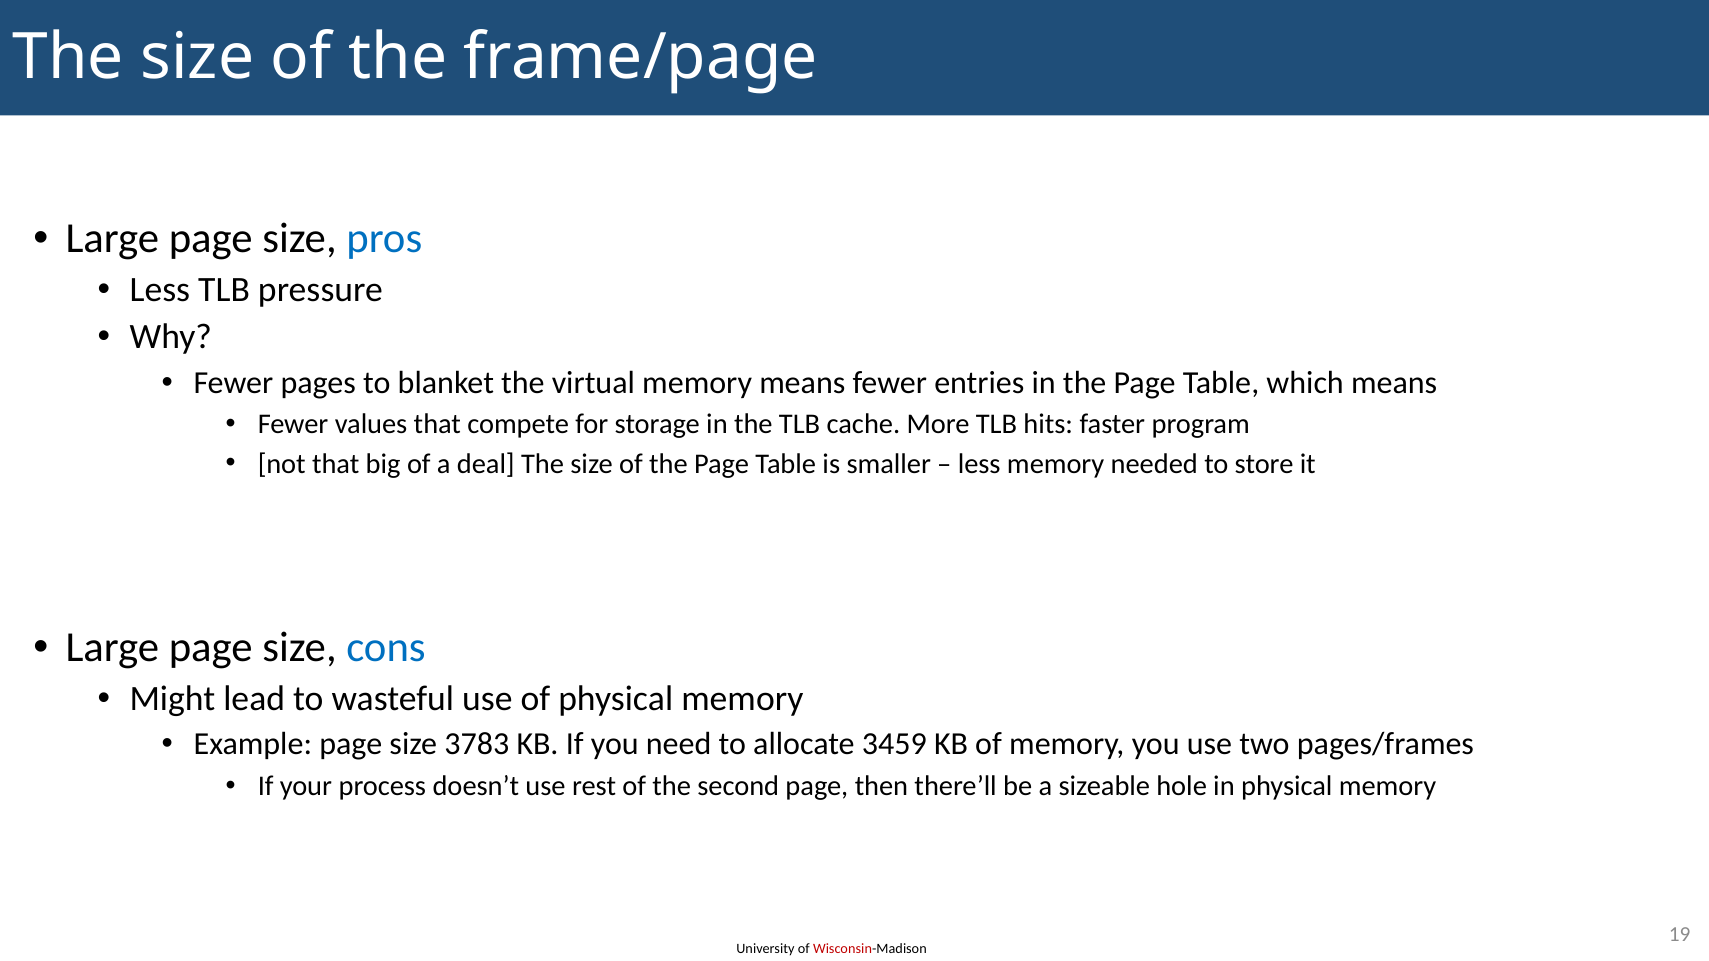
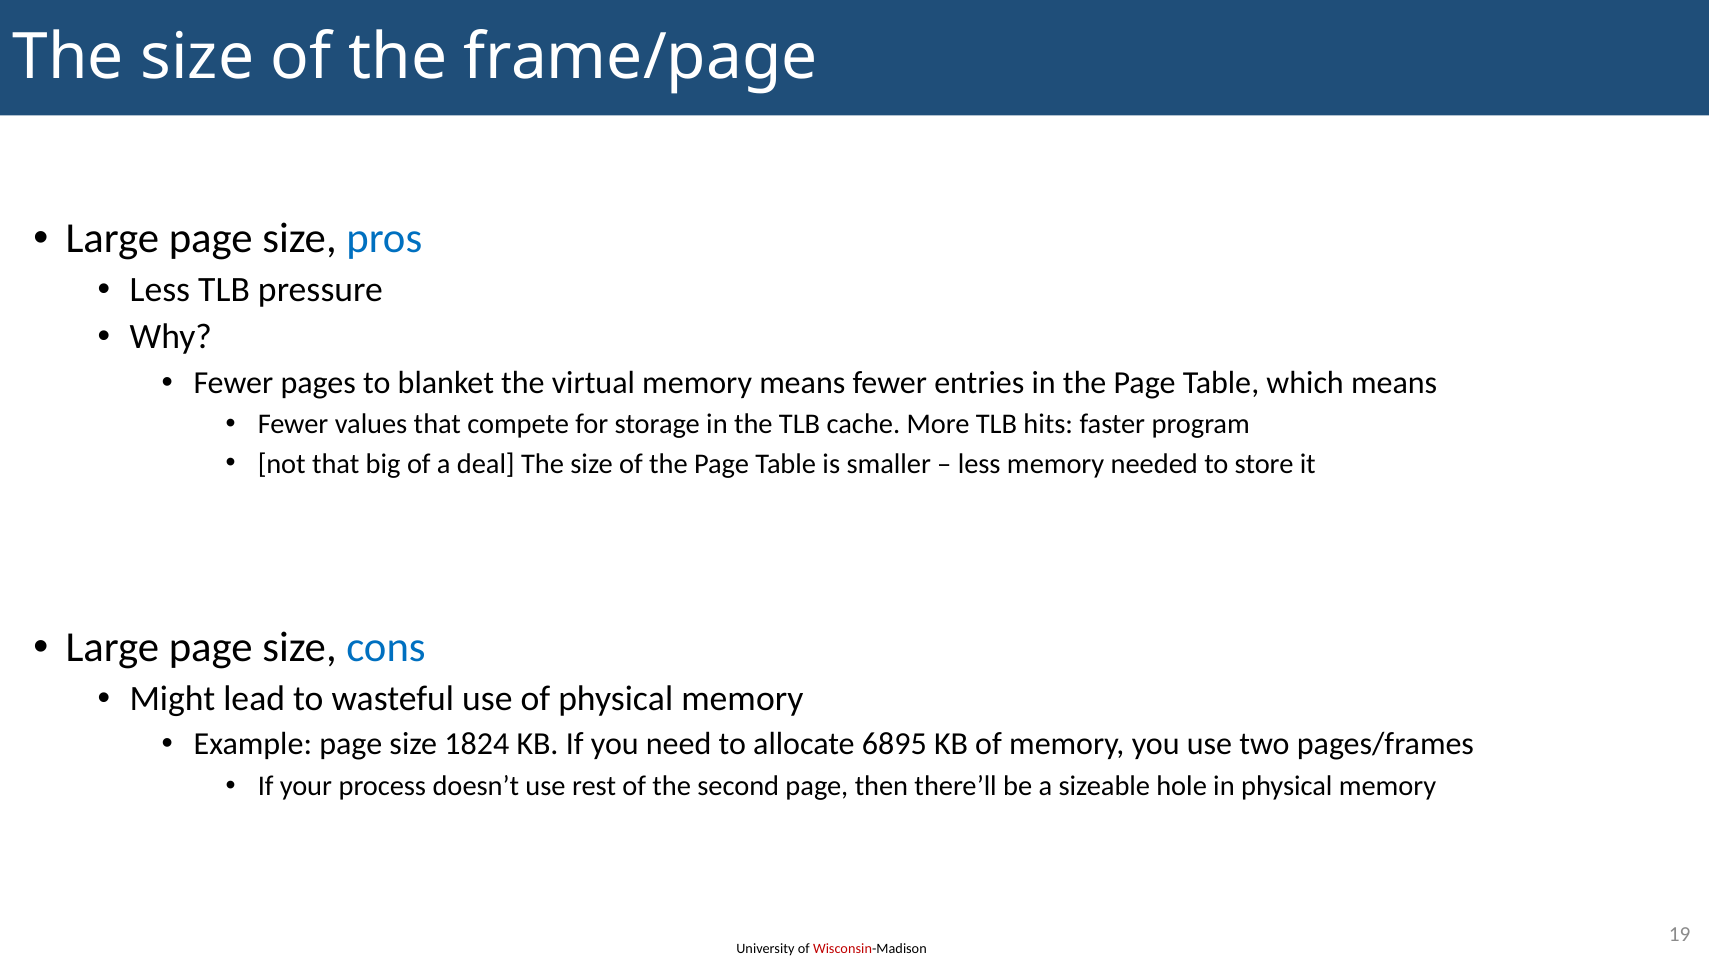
3783: 3783 -> 1824 (477, 745)
3459: 3459 -> 6895 (894, 745)
